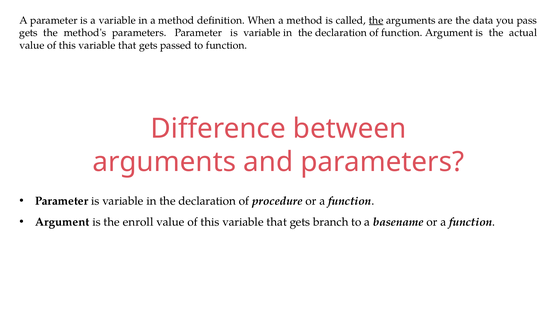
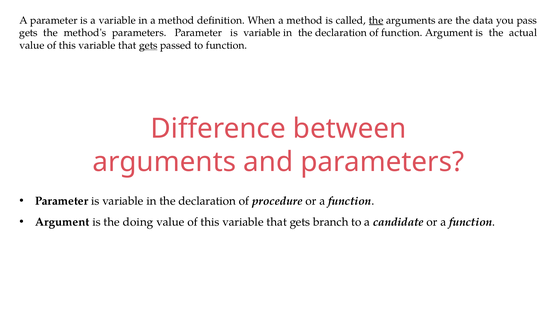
gets underline: none -> present (148, 45)
enroll: enroll -> doing (138, 222)
basename: basename -> candidate (398, 222)
